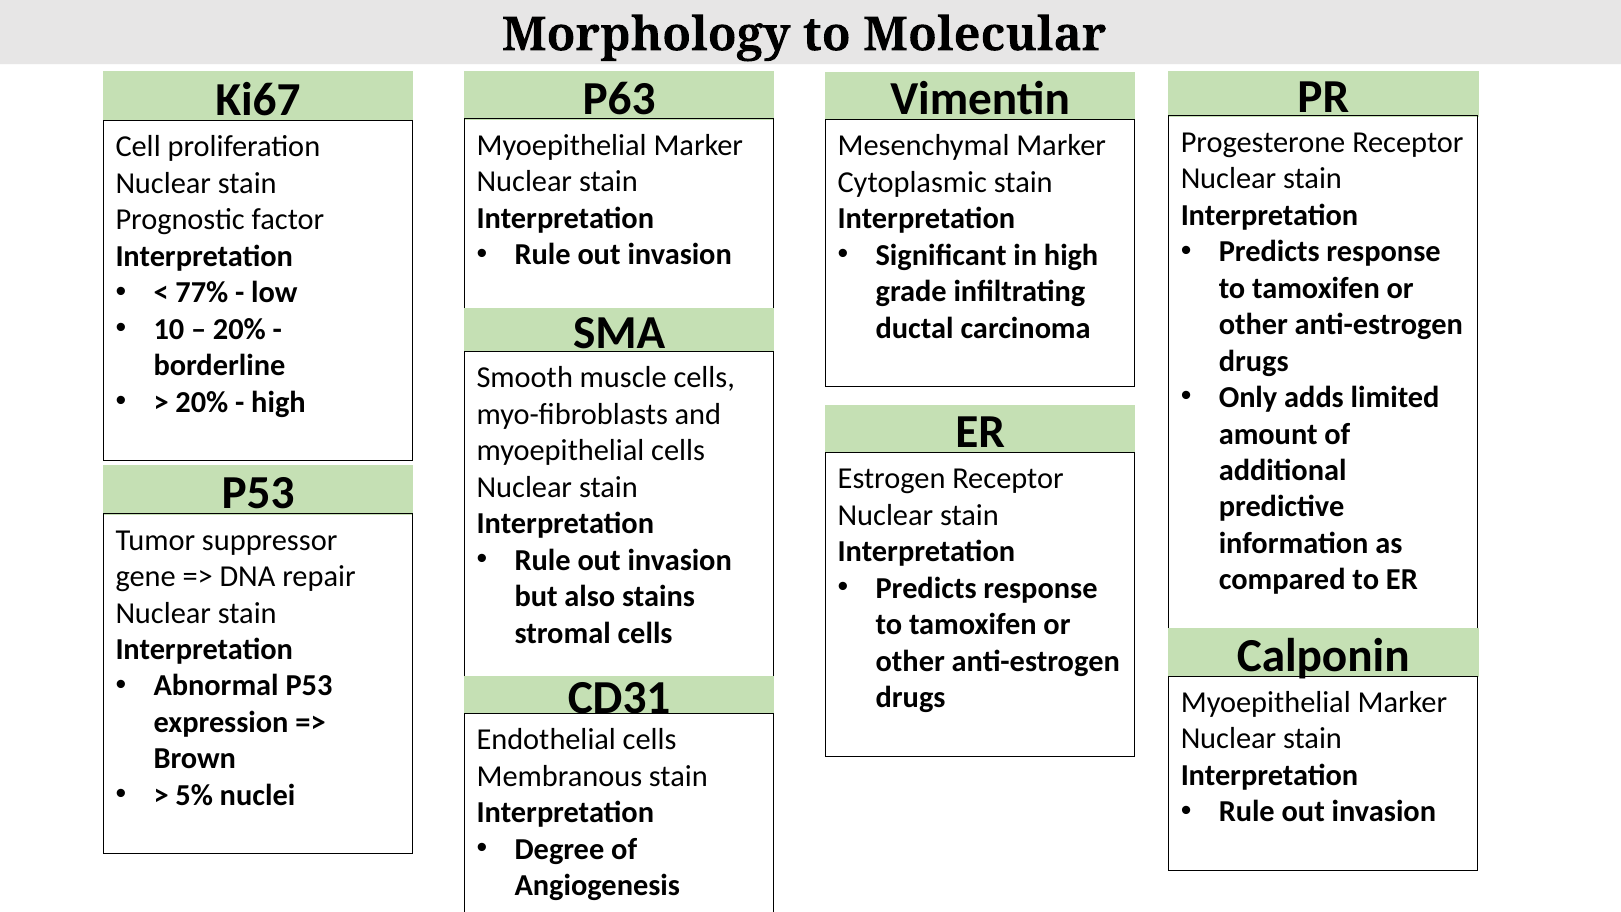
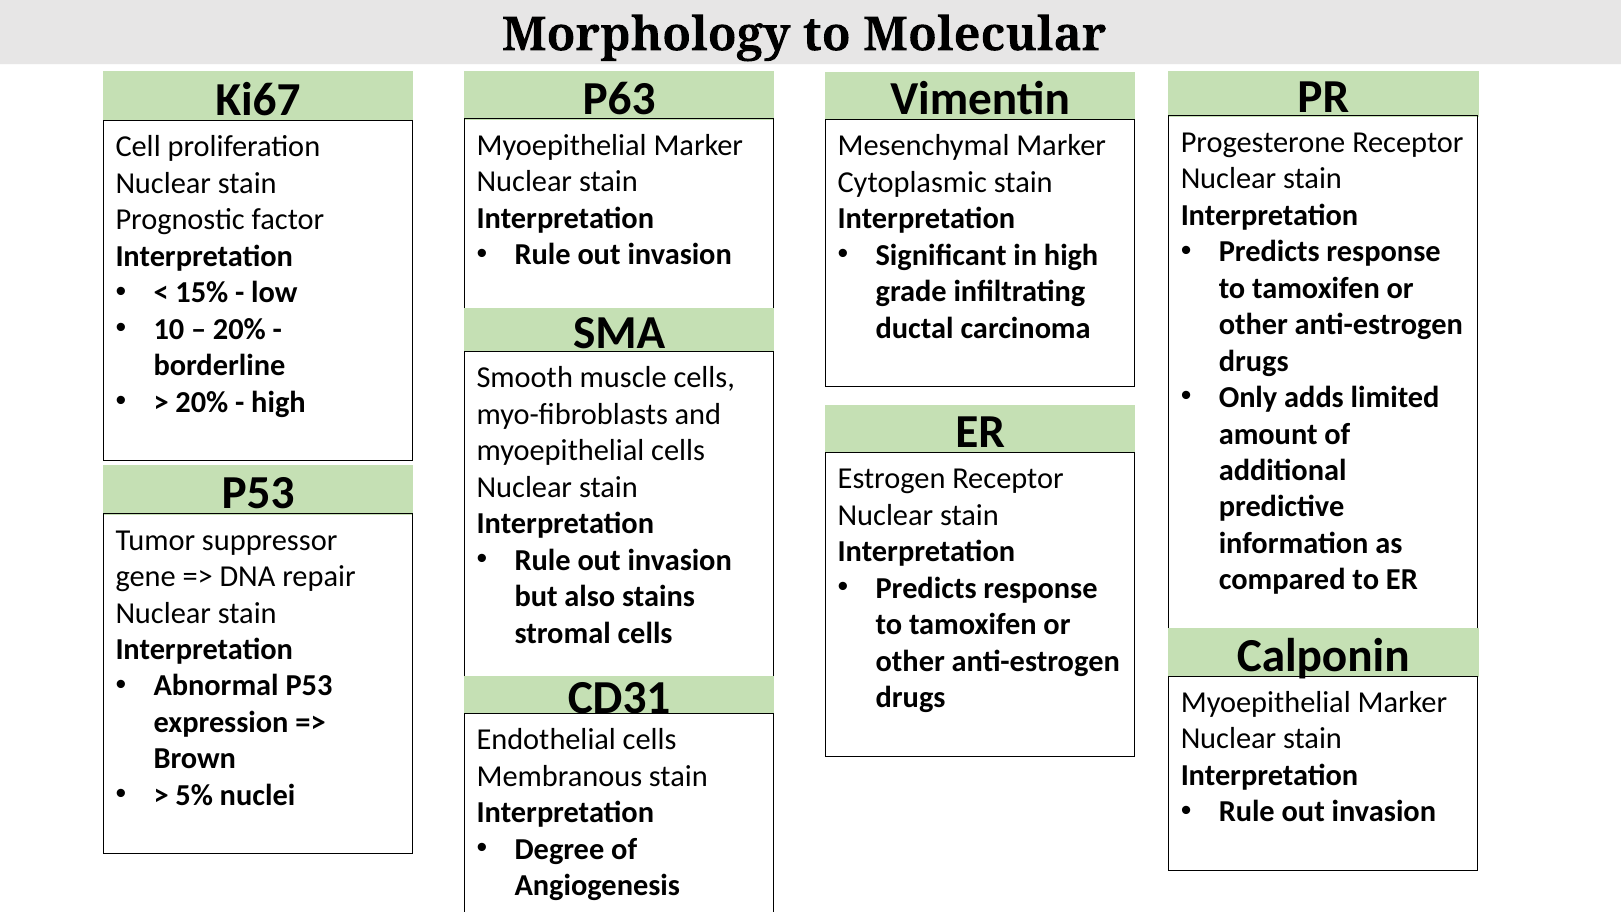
77%: 77% -> 15% (202, 293)
